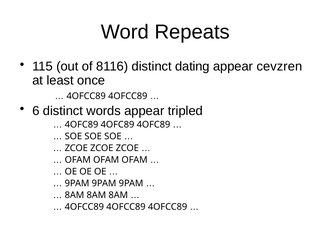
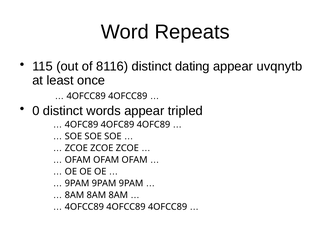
cevzren: cevzren -> uvqnytb (279, 66)
6: 6 -> 0 (36, 111)
